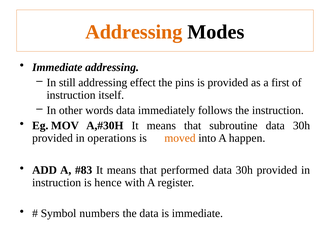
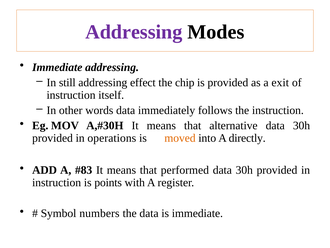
Addressing colour: orange -> purple (134, 32)
pins: pins -> chip (185, 82)
first: first -> exit (280, 82)
subroutine: subroutine -> alternative (233, 125)
happen: happen -> directly (247, 138)
hence: hence -> points (108, 182)
